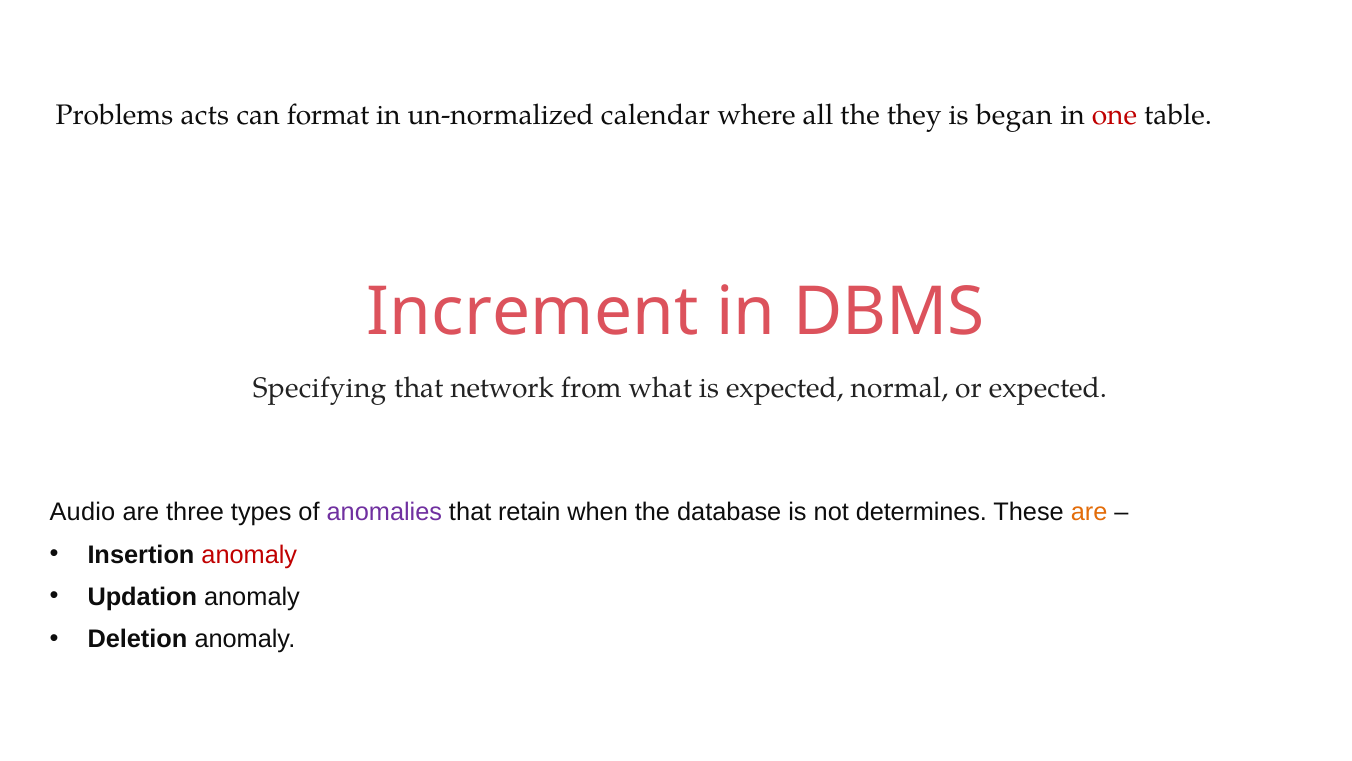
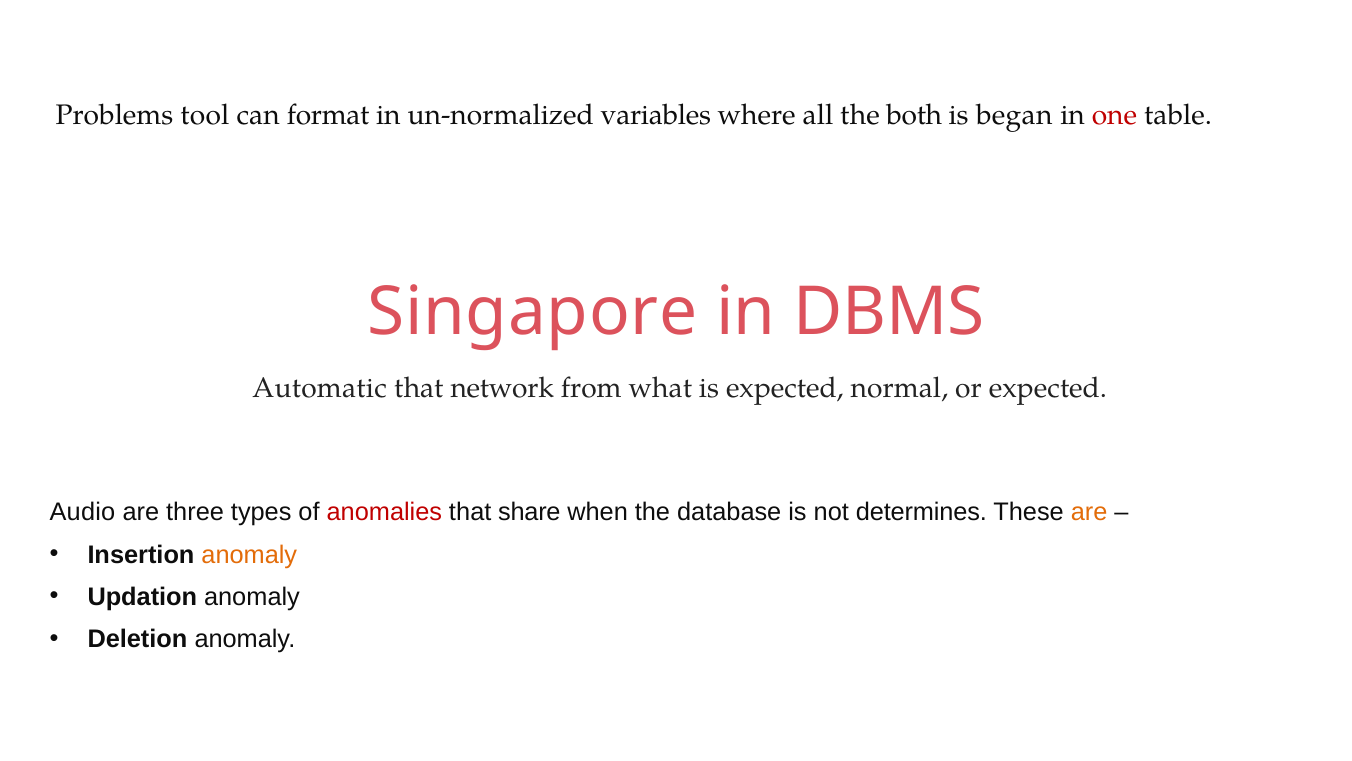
acts: acts -> tool (205, 115)
calendar: calendar -> variables (656, 115)
they: they -> both (914, 115)
Increment: Increment -> Singapore (532, 312)
Specifying: Specifying -> Automatic (320, 388)
anomalies colour: purple -> red (384, 512)
retain: retain -> share (529, 512)
anomaly colour: red -> orange (249, 554)
